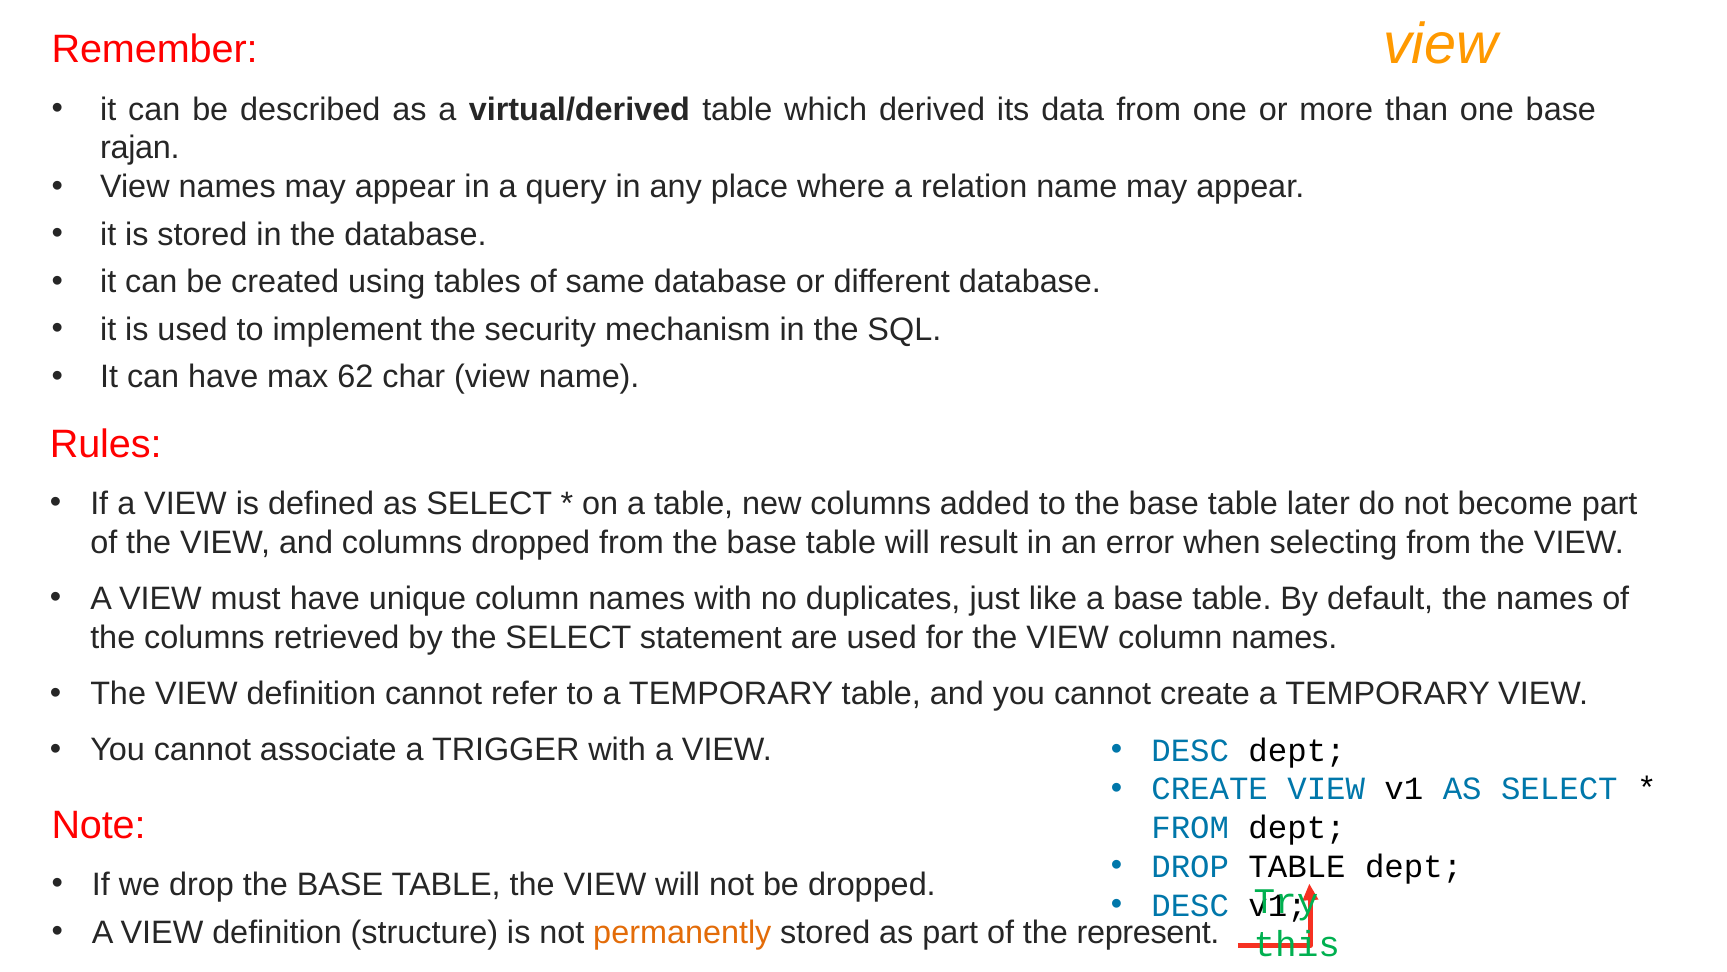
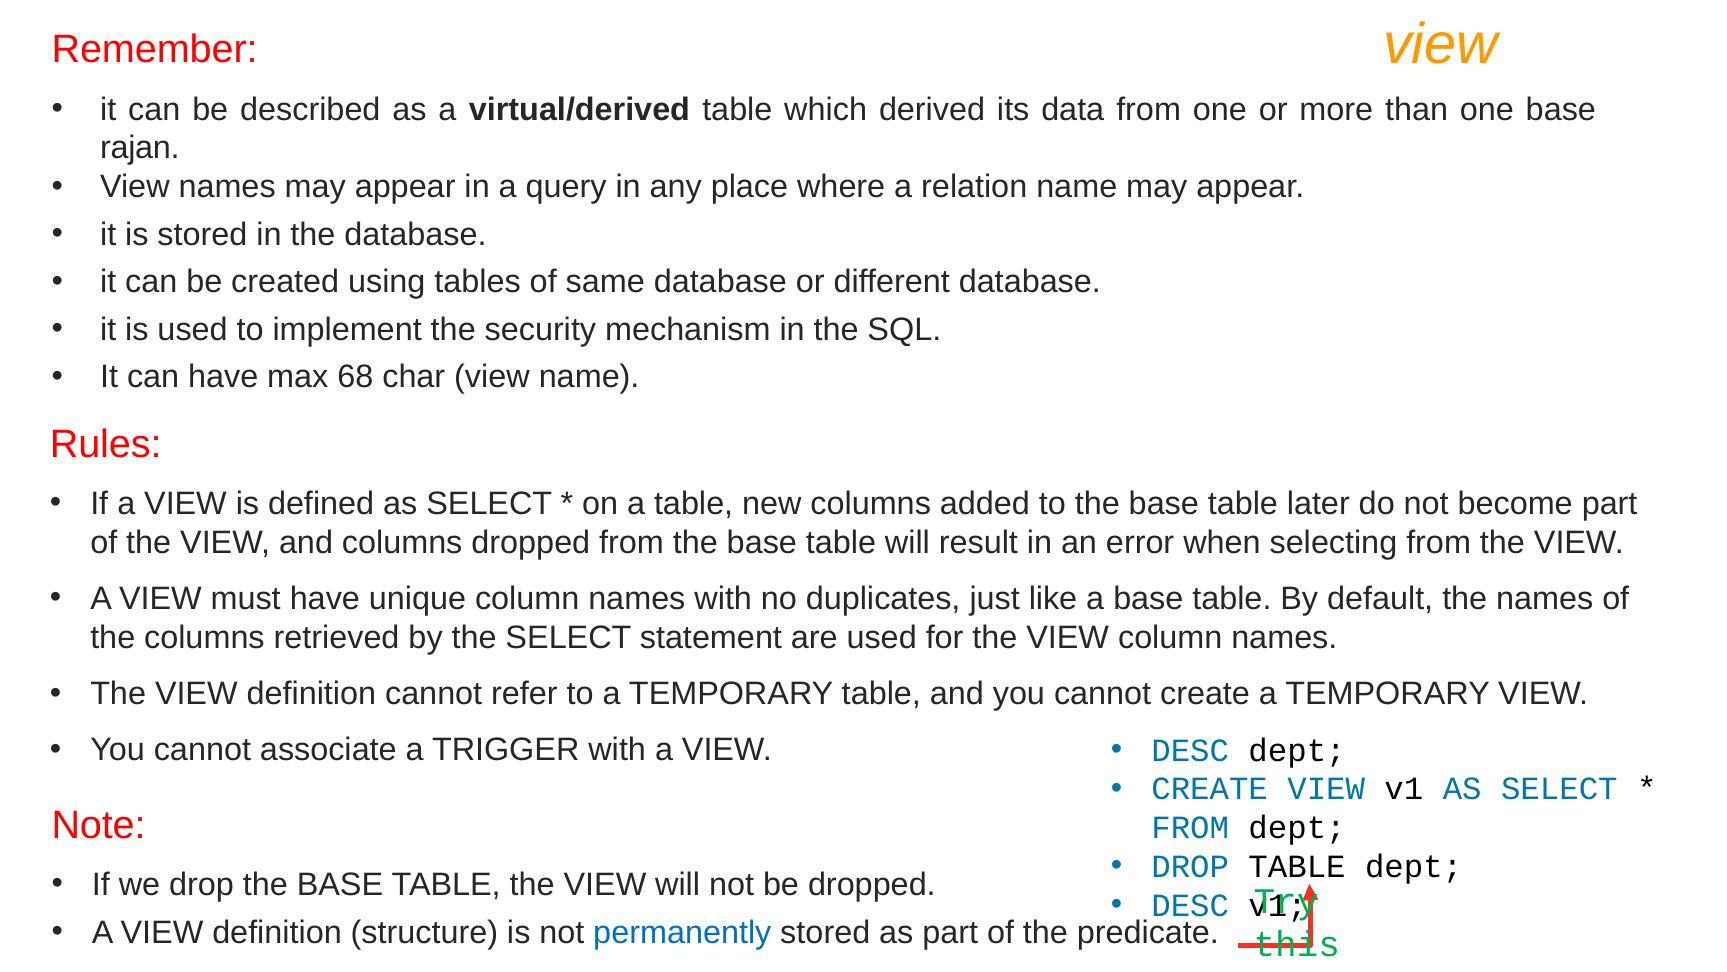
62: 62 -> 68 (355, 377)
permanently colour: orange -> blue (682, 932)
represent: represent -> predicate (1148, 932)
